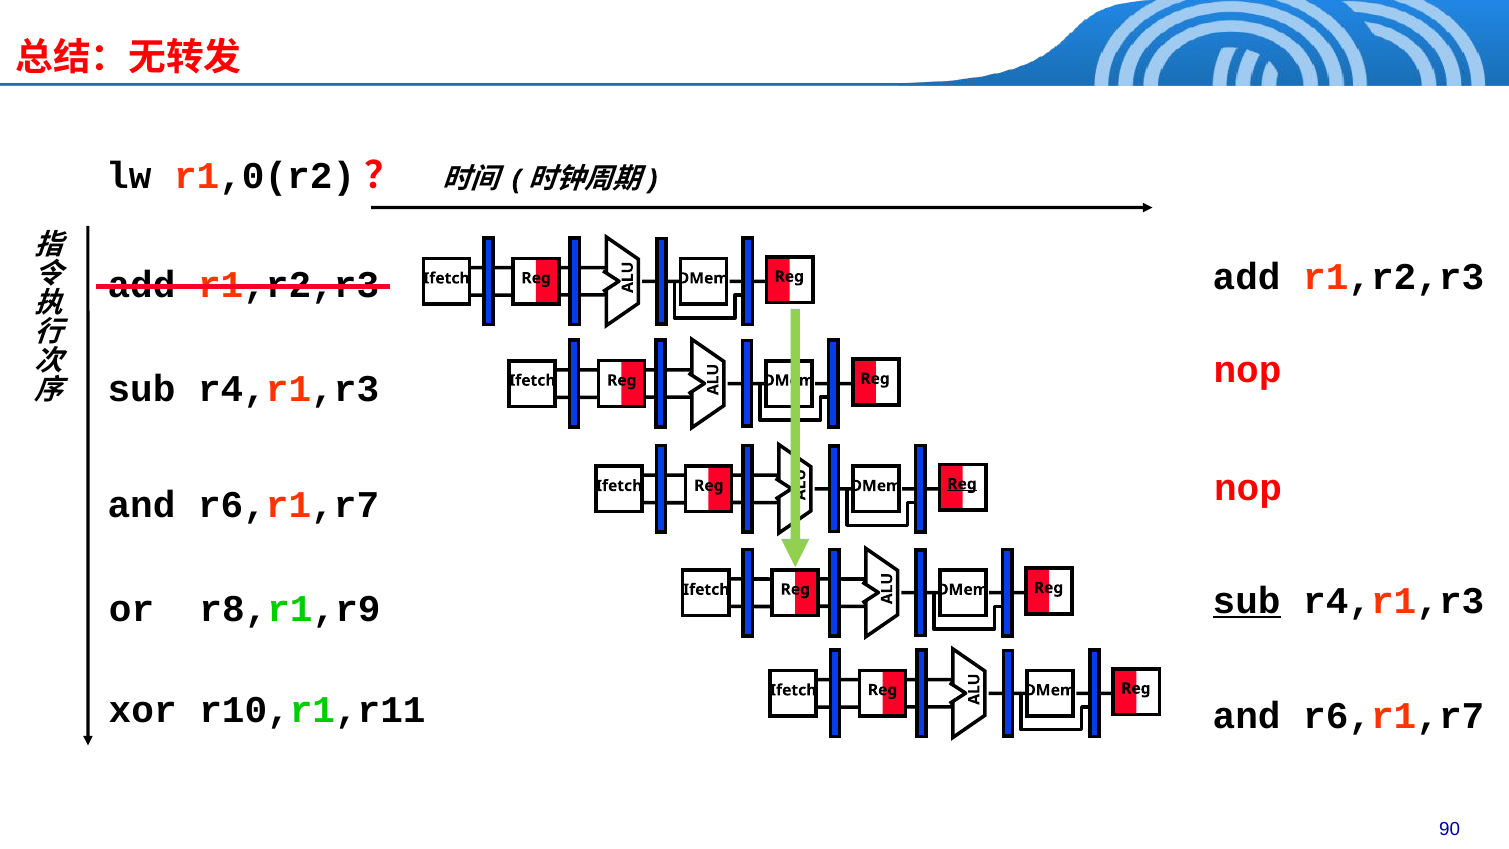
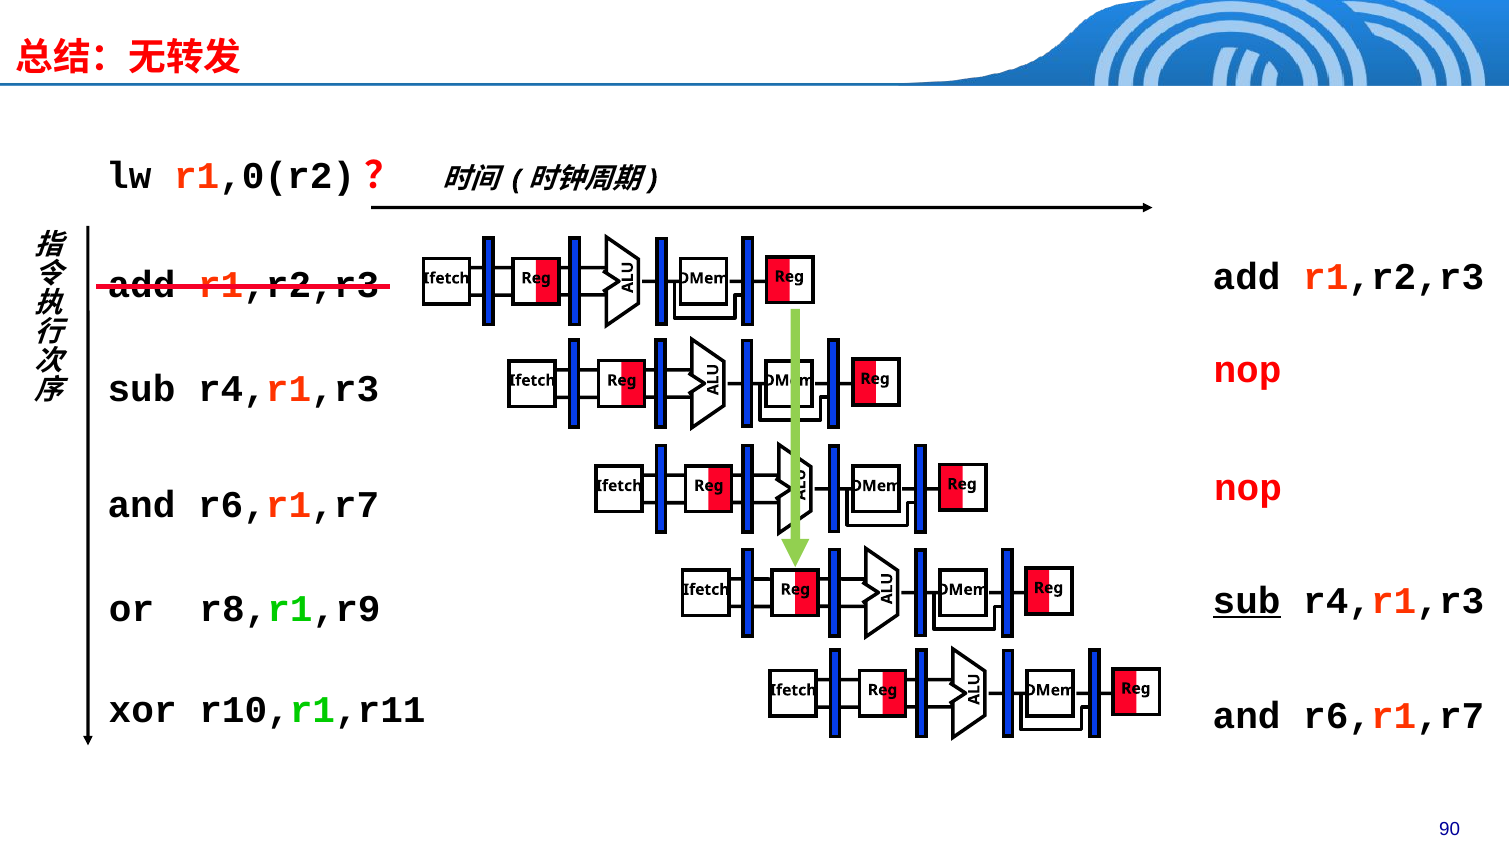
Reg underline: present -> none (962, 484)
